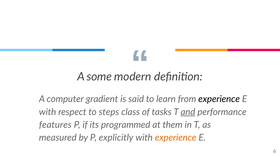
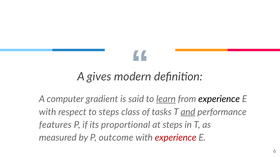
some: some -> gives (99, 77)
learn underline: none -> present (166, 99)
programmed: programmed -> proportional (126, 125)
at them: them -> steps (173, 125)
explicitly: explicitly -> outcome (116, 138)
experience colour: orange -> red (176, 138)
